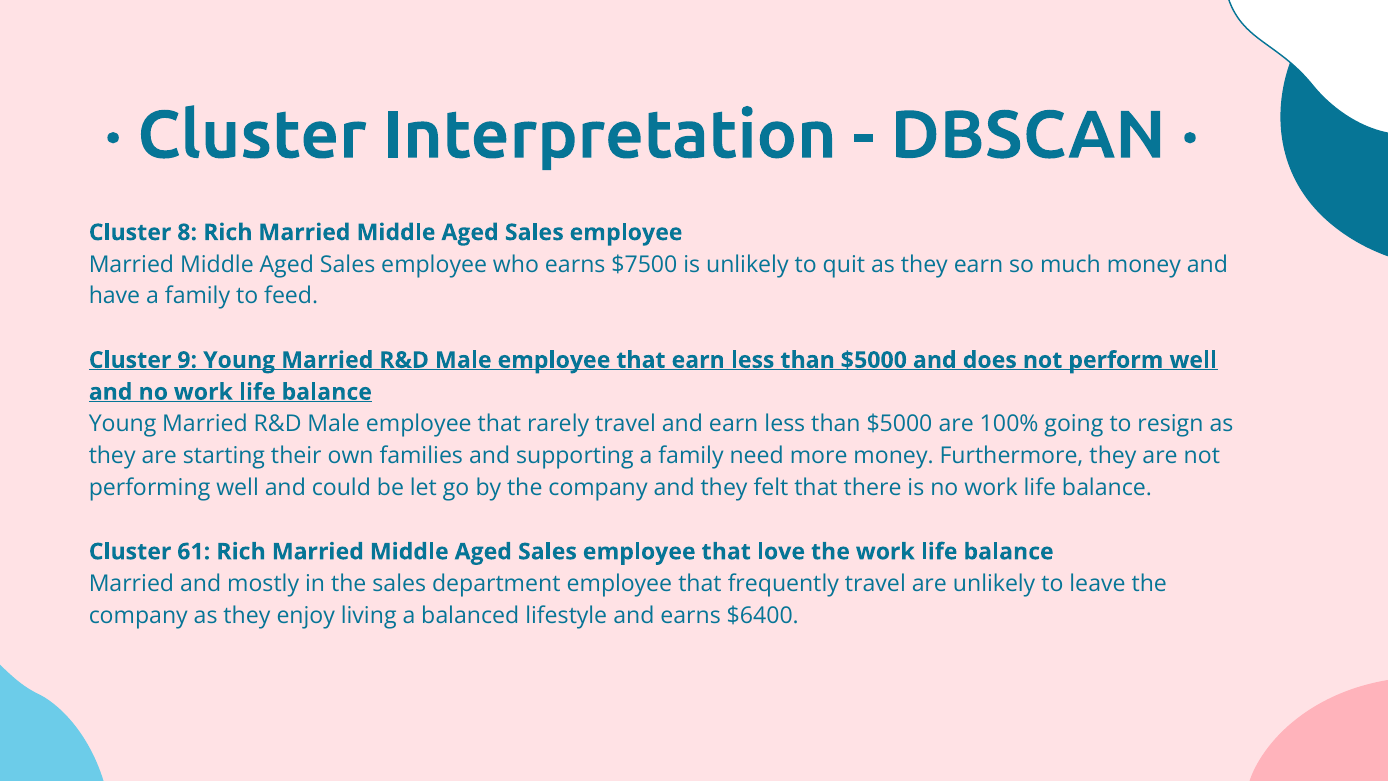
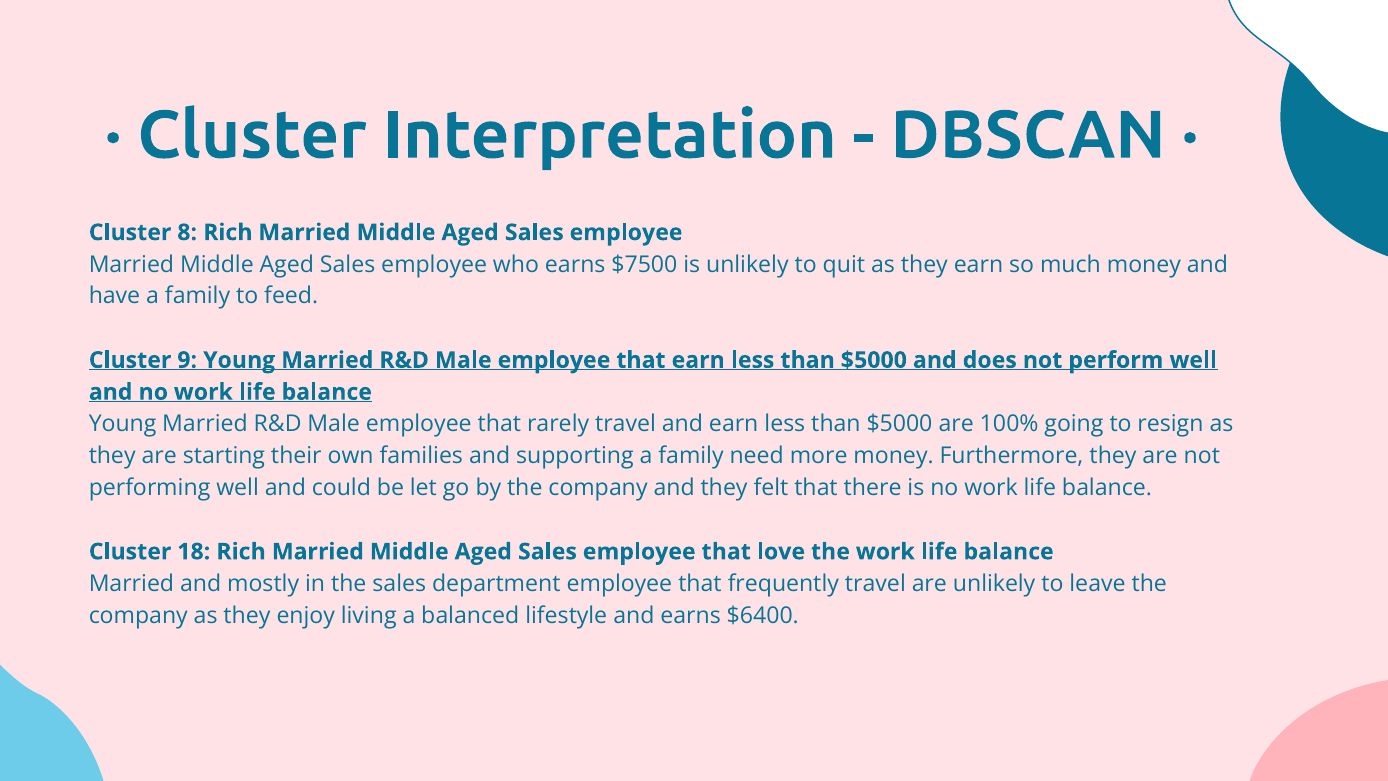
61: 61 -> 18 (194, 552)
